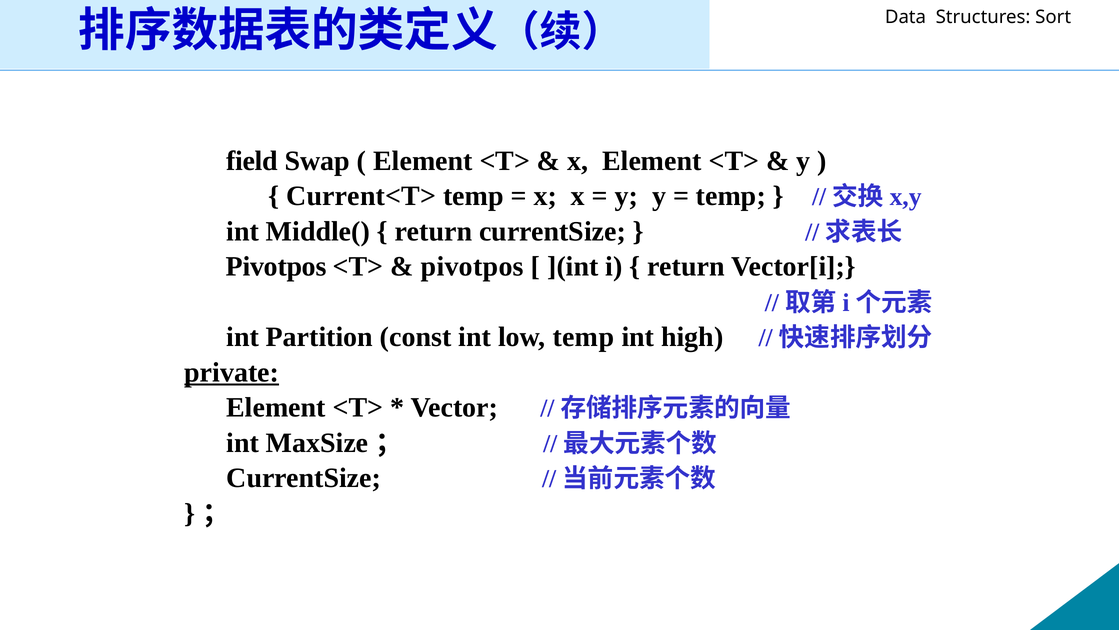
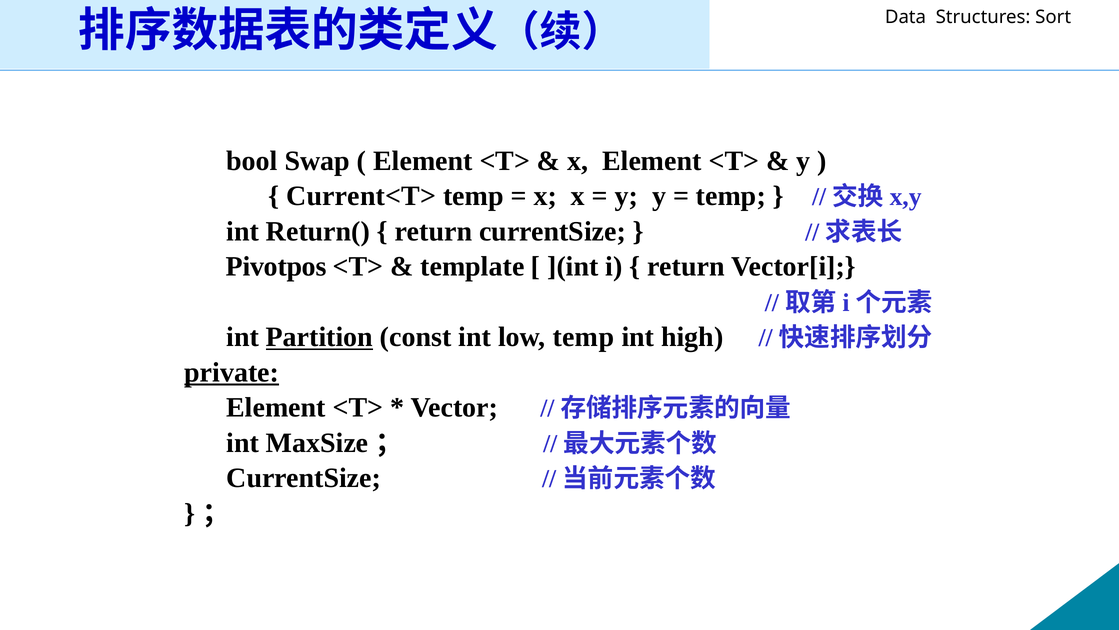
field: field -> bool (252, 161)
Middle(: Middle( -> Return( (318, 231)
pivotpos: pivotpos -> template (472, 266)
Partition underline: none -> present (319, 337)
